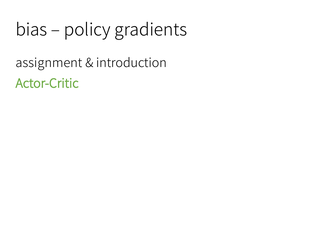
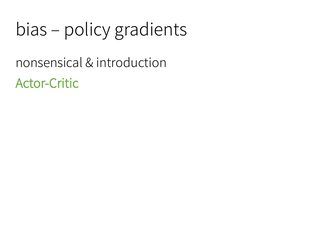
assignment: assignment -> nonsensical (49, 63)
